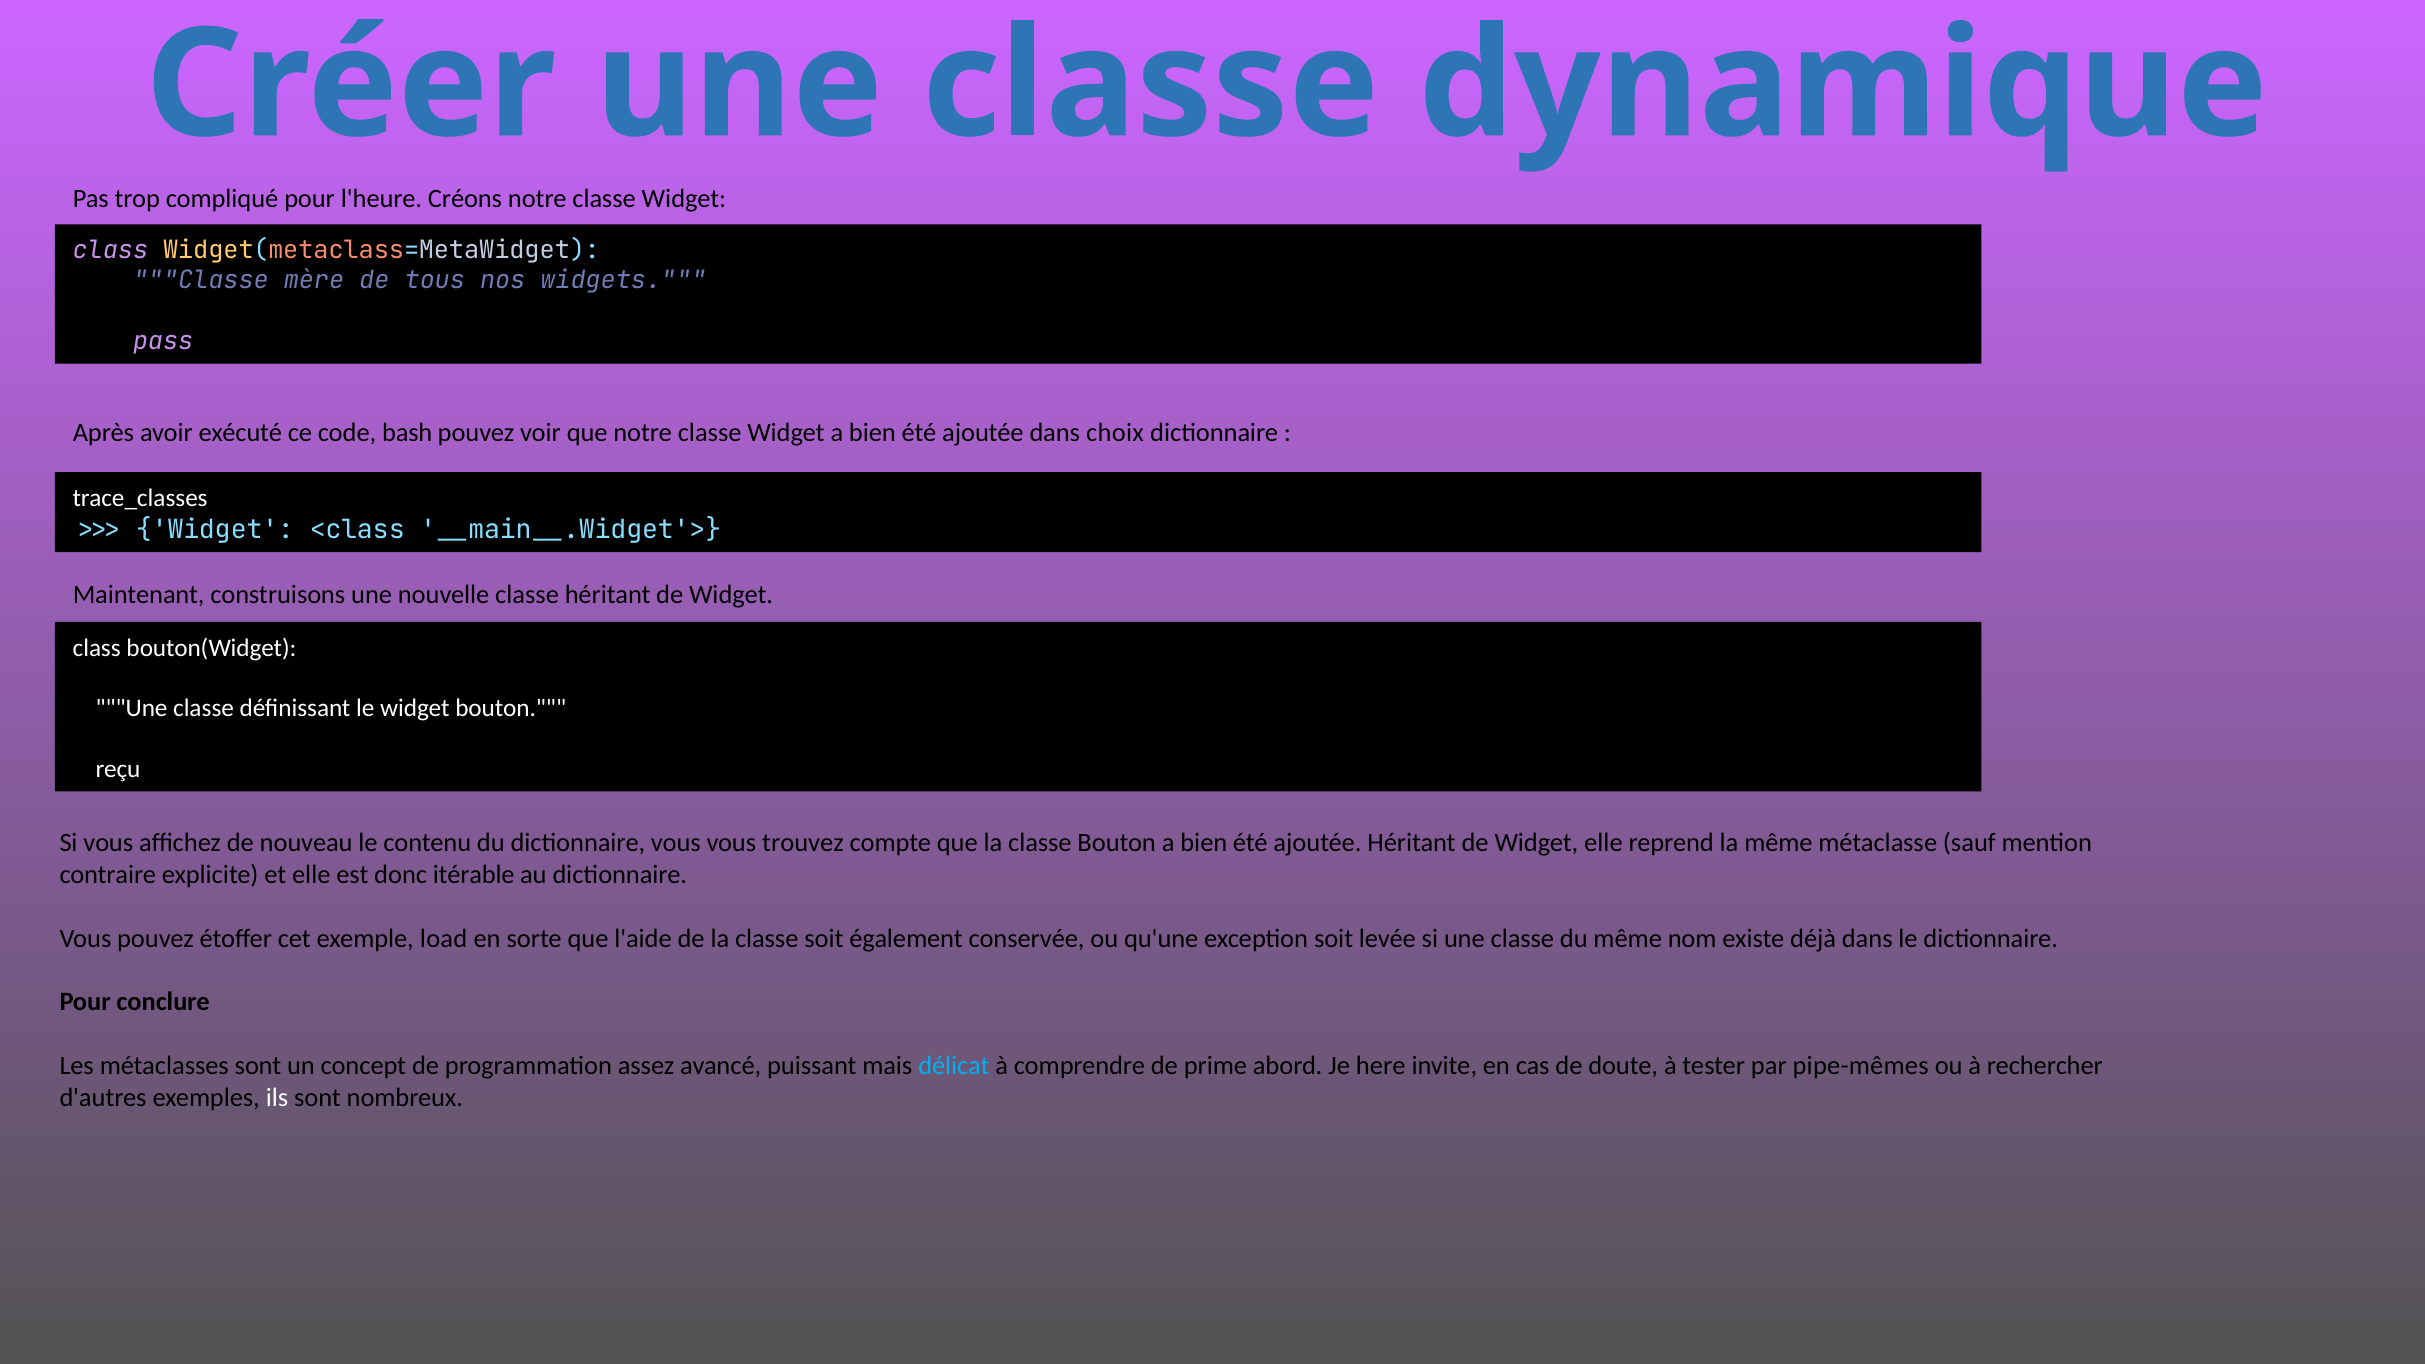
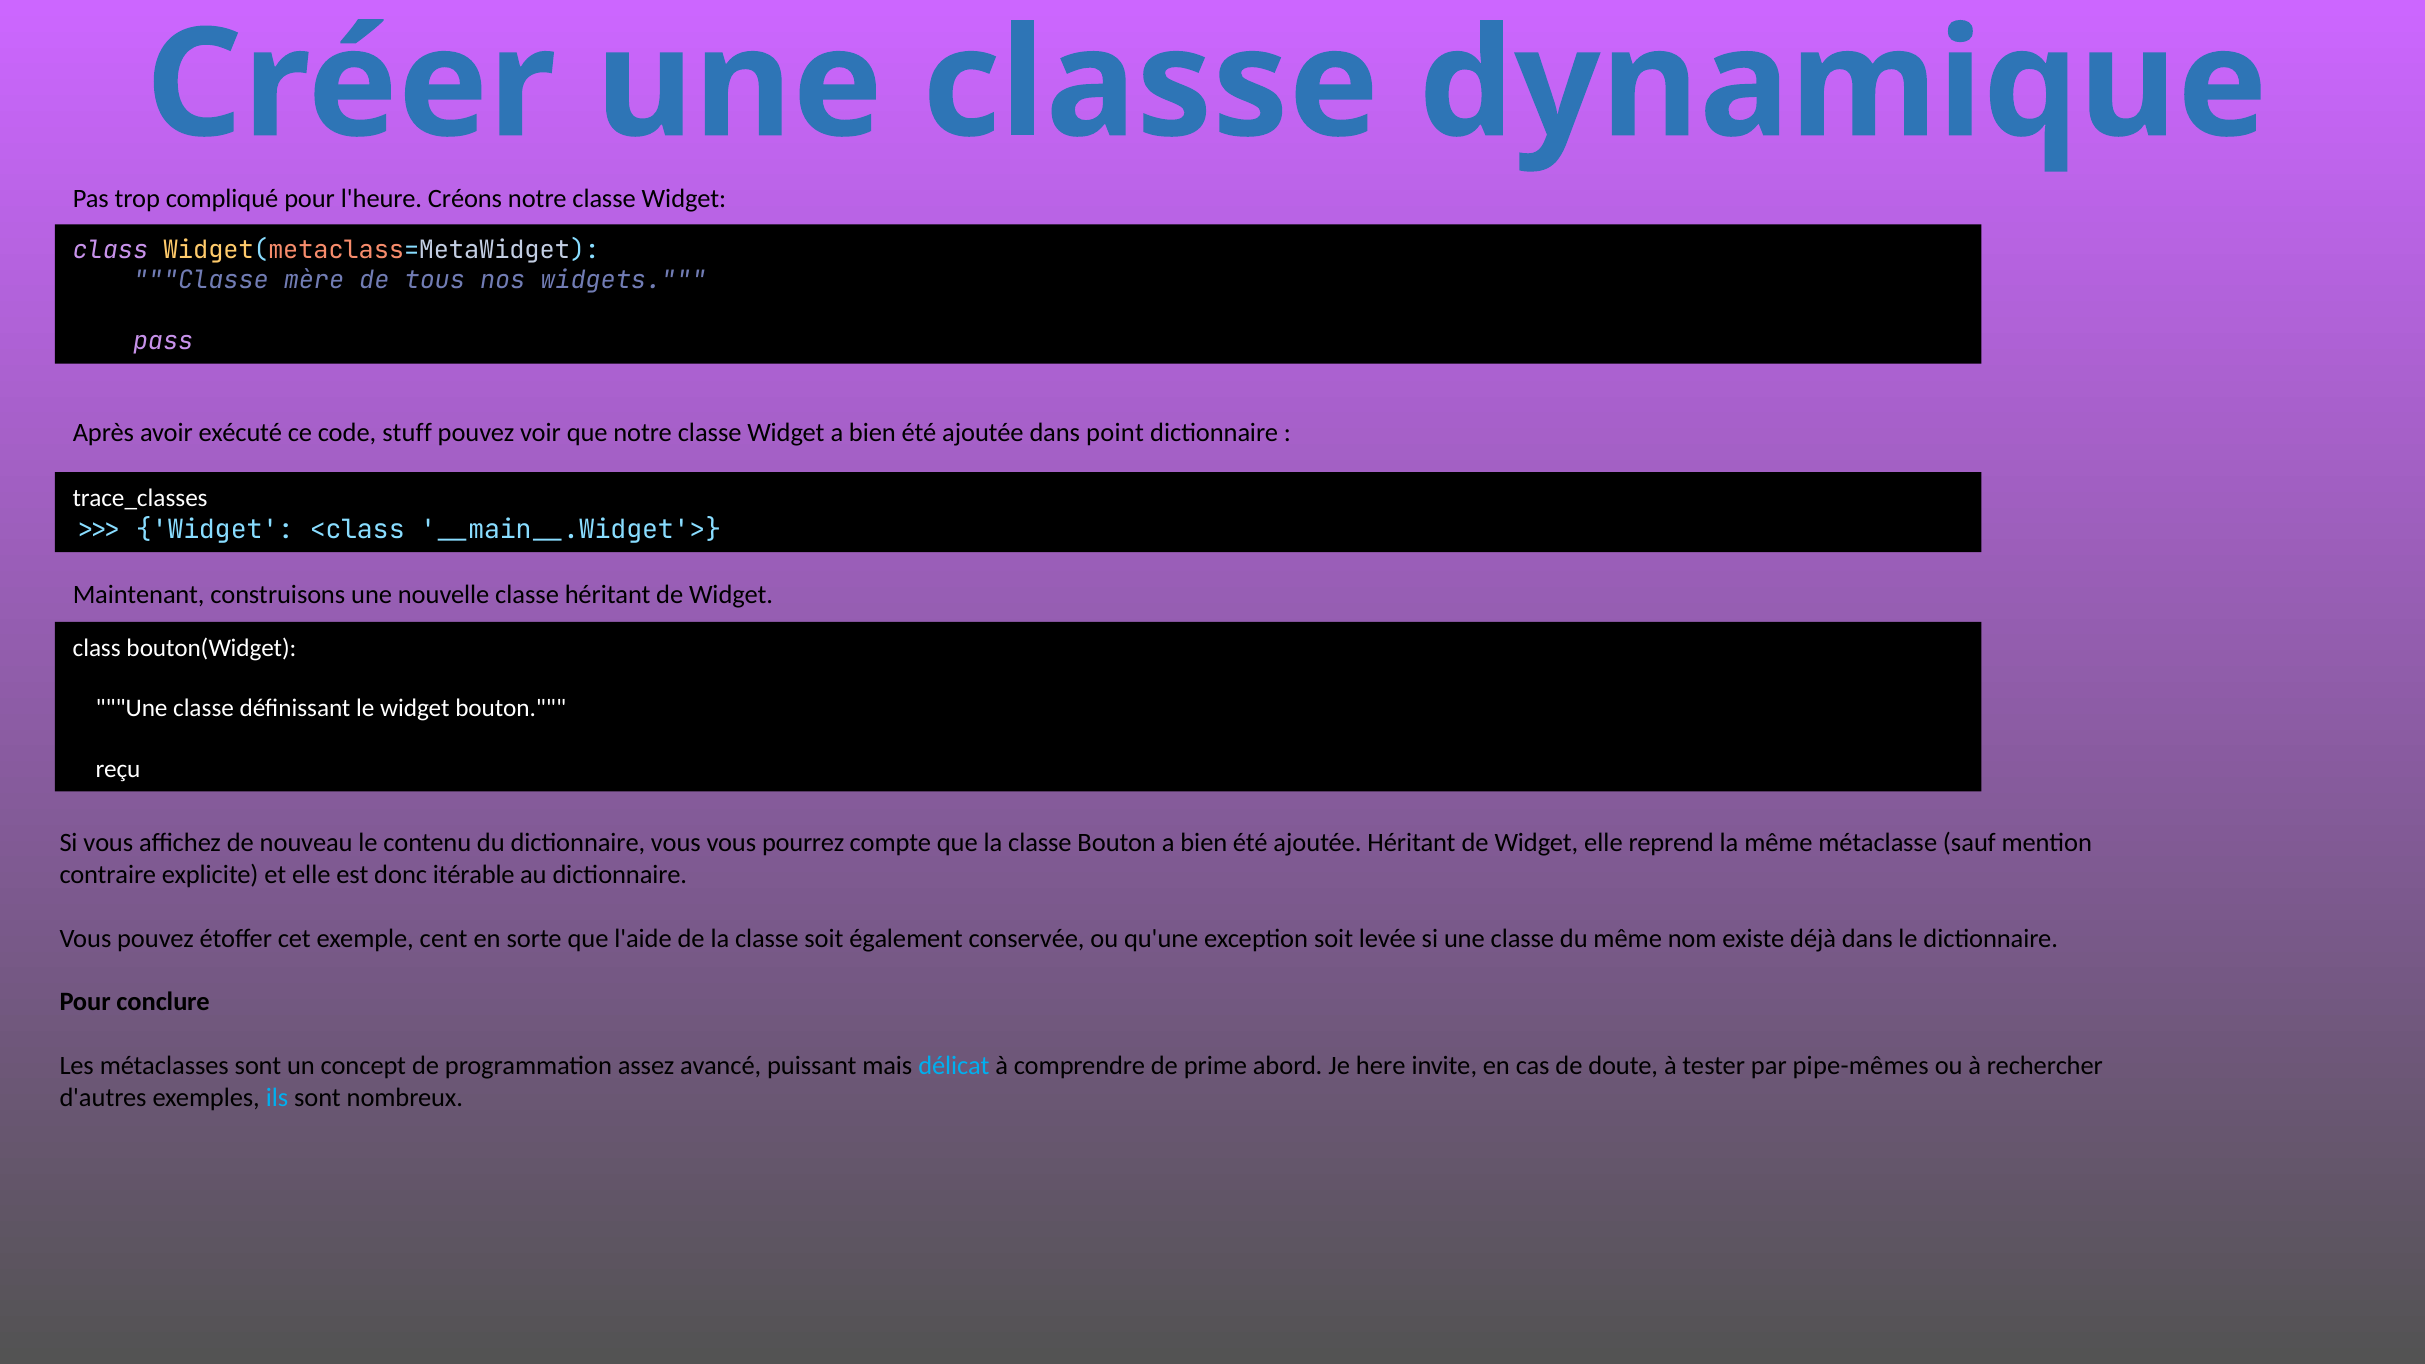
bash: bash -> stuff (407, 433)
choix: choix -> point (1115, 433)
trouvez: trouvez -> pourrez (803, 843)
load: load -> cent (444, 939)
ils colour: white -> light blue (277, 1098)
